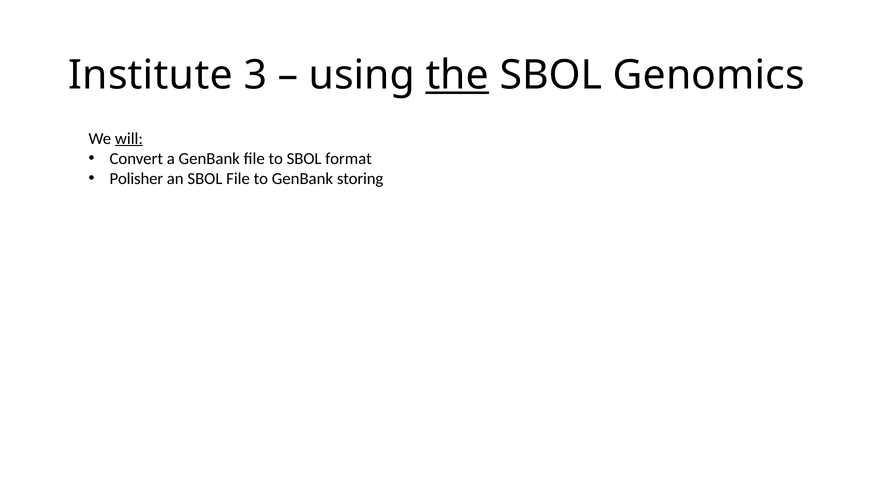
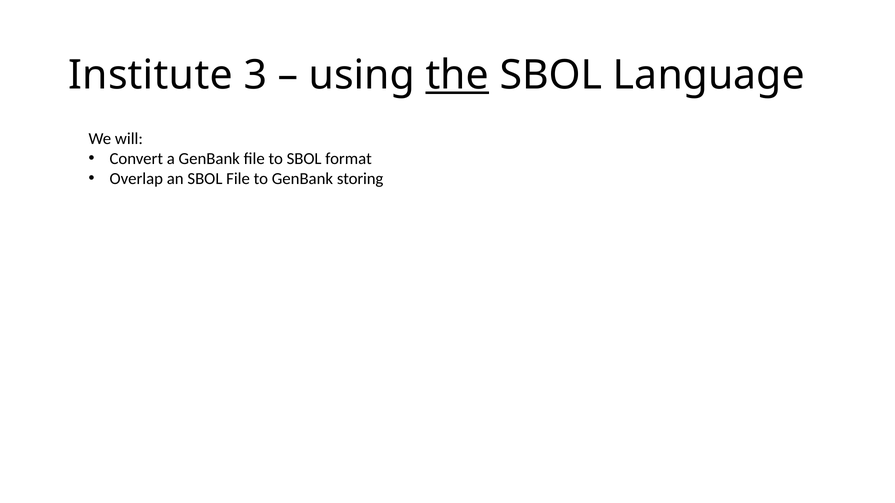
Genomics: Genomics -> Language (709, 75)
will underline: present -> none (129, 139)
Polisher: Polisher -> Overlap (136, 179)
